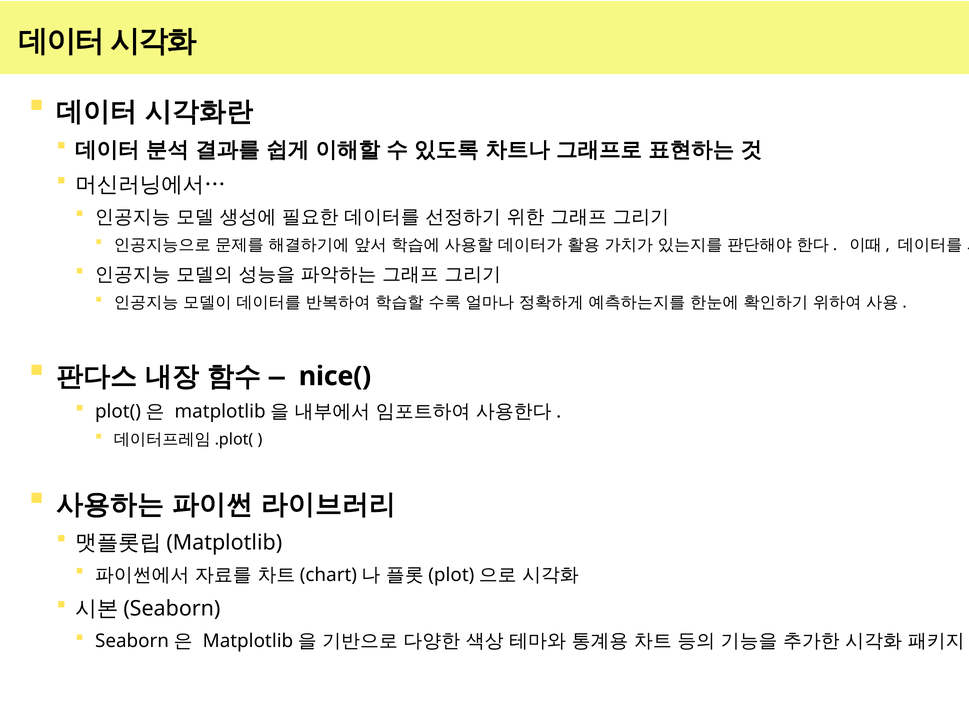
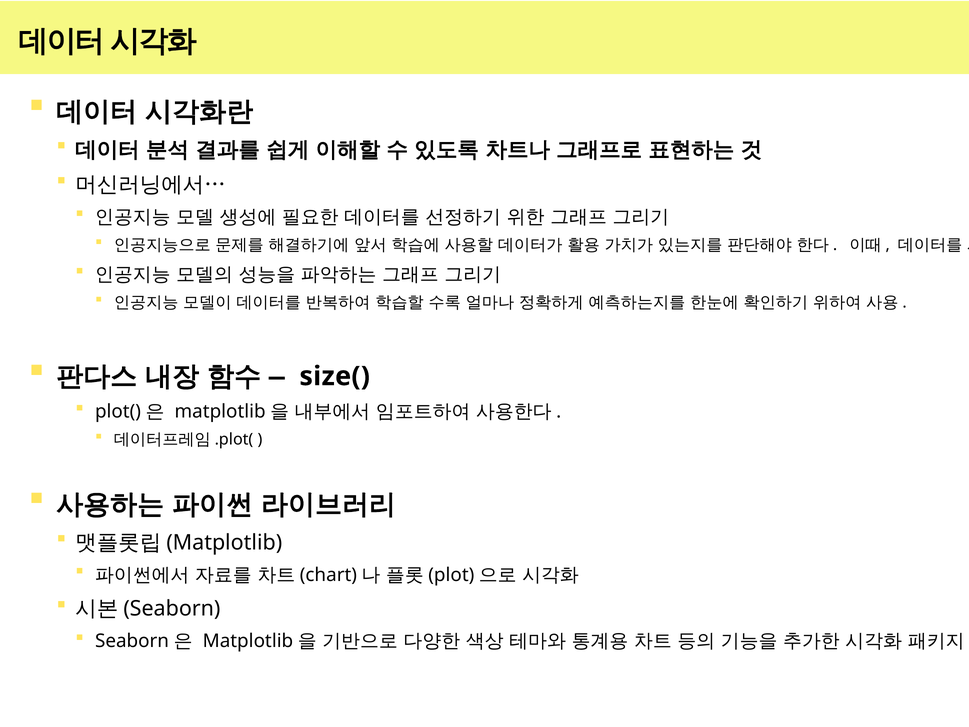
nice(: nice( -> size( (335, 376)
